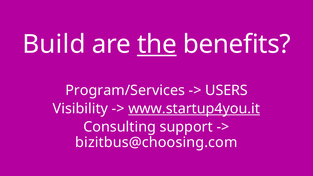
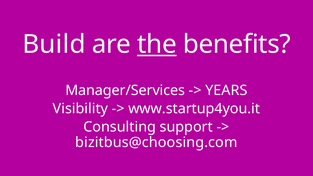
Program/Services: Program/Services -> Manager/Services (125, 90)
USERS: USERS -> YEARS (226, 90)
www.startup4you.it underline: present -> none (194, 109)
